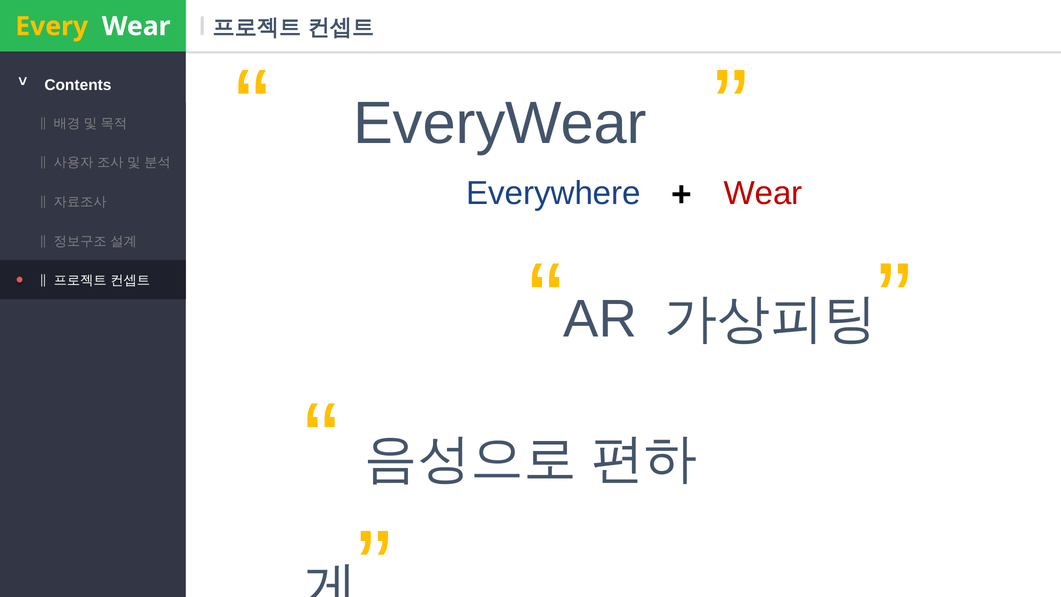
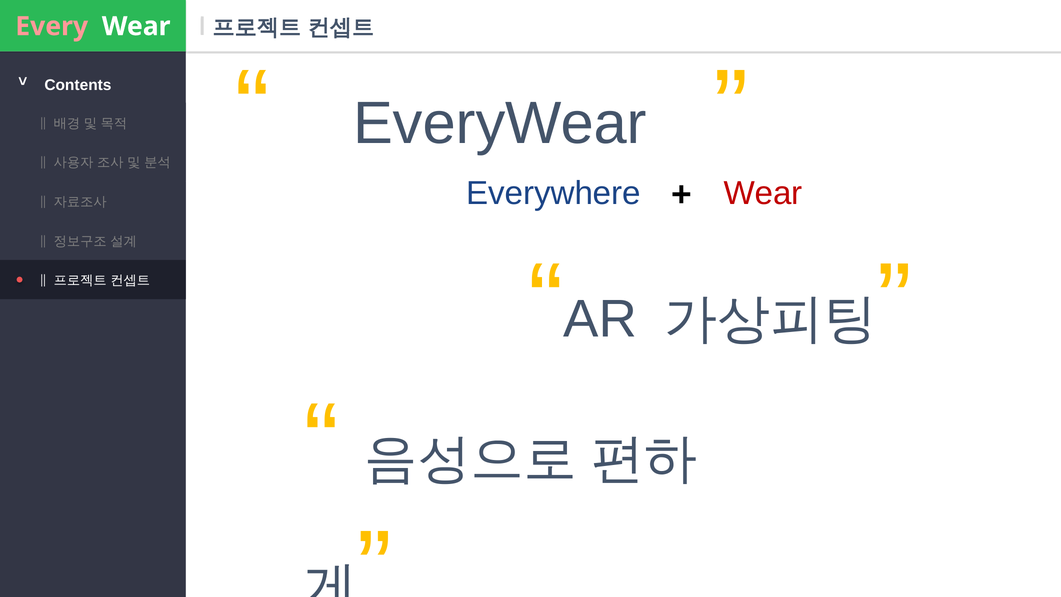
Every colour: yellow -> pink (52, 26)
